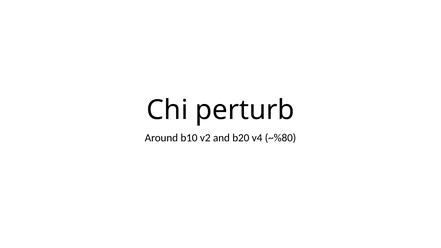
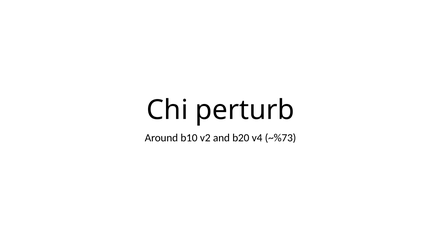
~%80: ~%80 -> ~%73 (280, 138)
